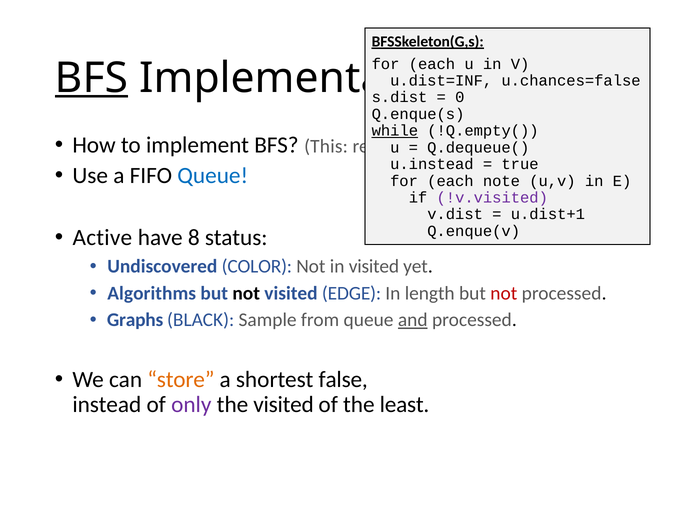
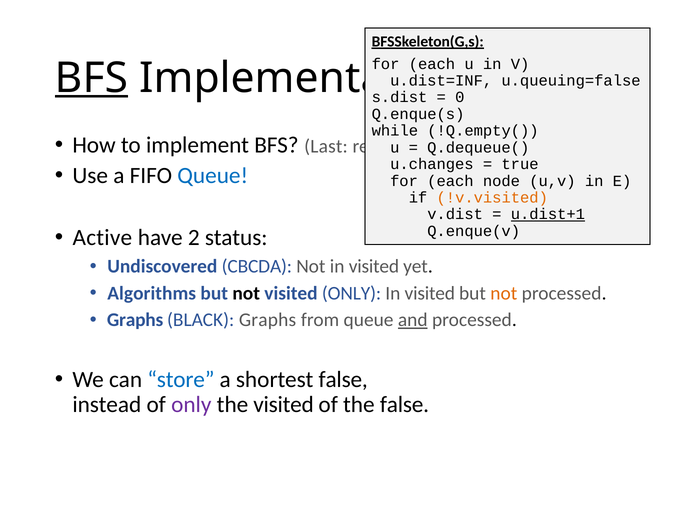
u.chances=false: u.chances=false -> u.queuing=false (571, 81)
while underline: present -> none (395, 131)
This: This -> Last (326, 146)
u.instead: u.instead -> u.changes (432, 164)
note: note -> node (501, 181)
!v.visited colour: purple -> orange (492, 198)
u.dist+1 underline: none -> present (548, 215)
8: 8 -> 2 (194, 238)
COLOR: COLOR -> CBCDA (257, 267)
visited EDGE: EDGE -> ONLY (352, 293)
length: length -> visited (430, 293)
not colour: red -> orange (504, 293)
BLACK Sample: Sample -> Graphs (268, 320)
store colour: orange -> blue (181, 380)
the least: least -> false (405, 405)
